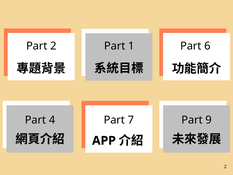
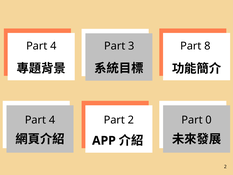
6: 6 -> 8 (207, 46)
2: 2 -> 4 (53, 46)
1: 1 -> 3 (131, 46)
Part 7: 7 -> 2 (131, 120)
9: 9 -> 0 (209, 120)
